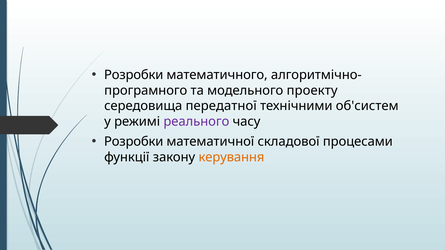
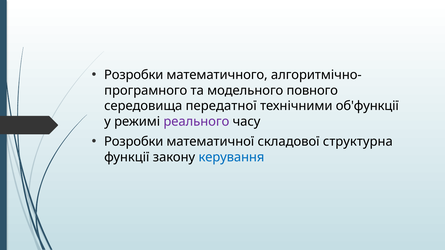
проекту: проекту -> повного (312, 91)
об'систем: об'систем -> об'функції (367, 106)
процесами: процесами -> структурна (358, 142)
керування colour: orange -> blue (231, 157)
